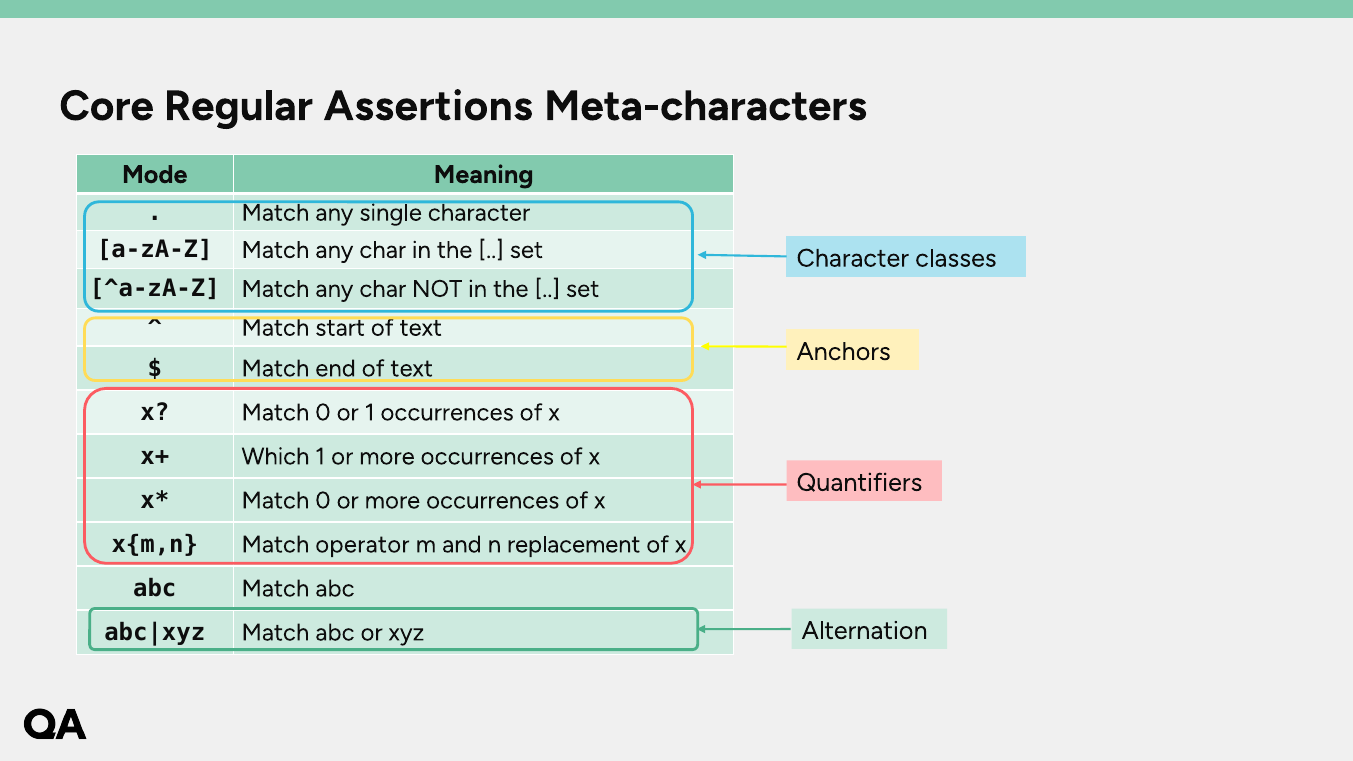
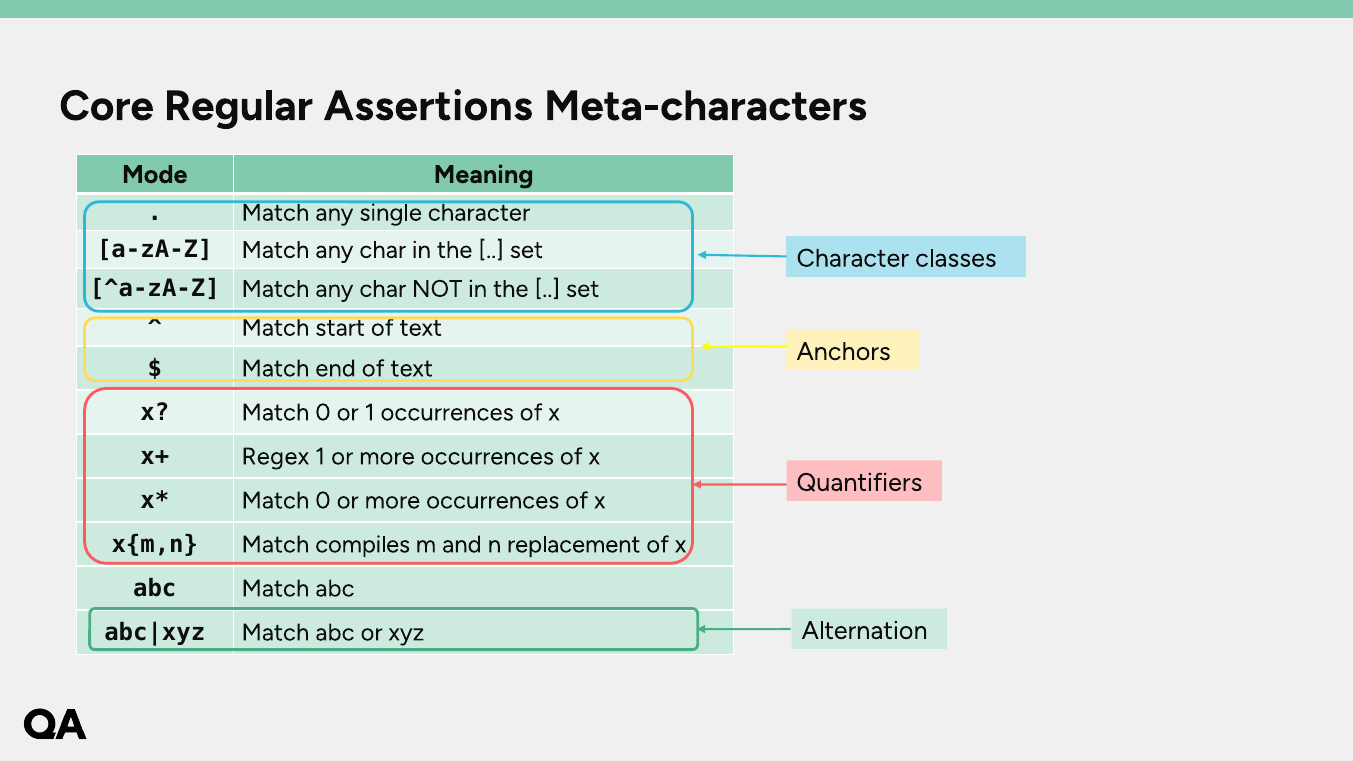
Which: Which -> Regex (275, 457)
operator: operator -> compiles (363, 545)
